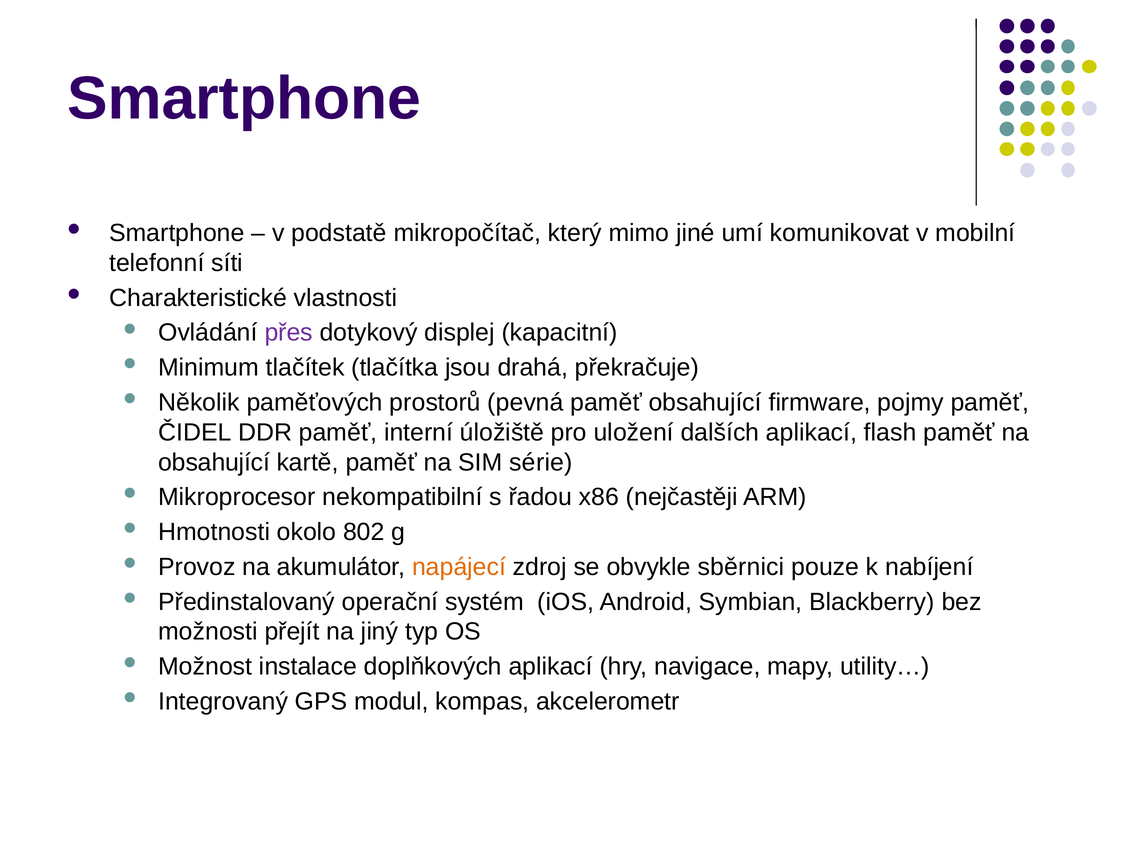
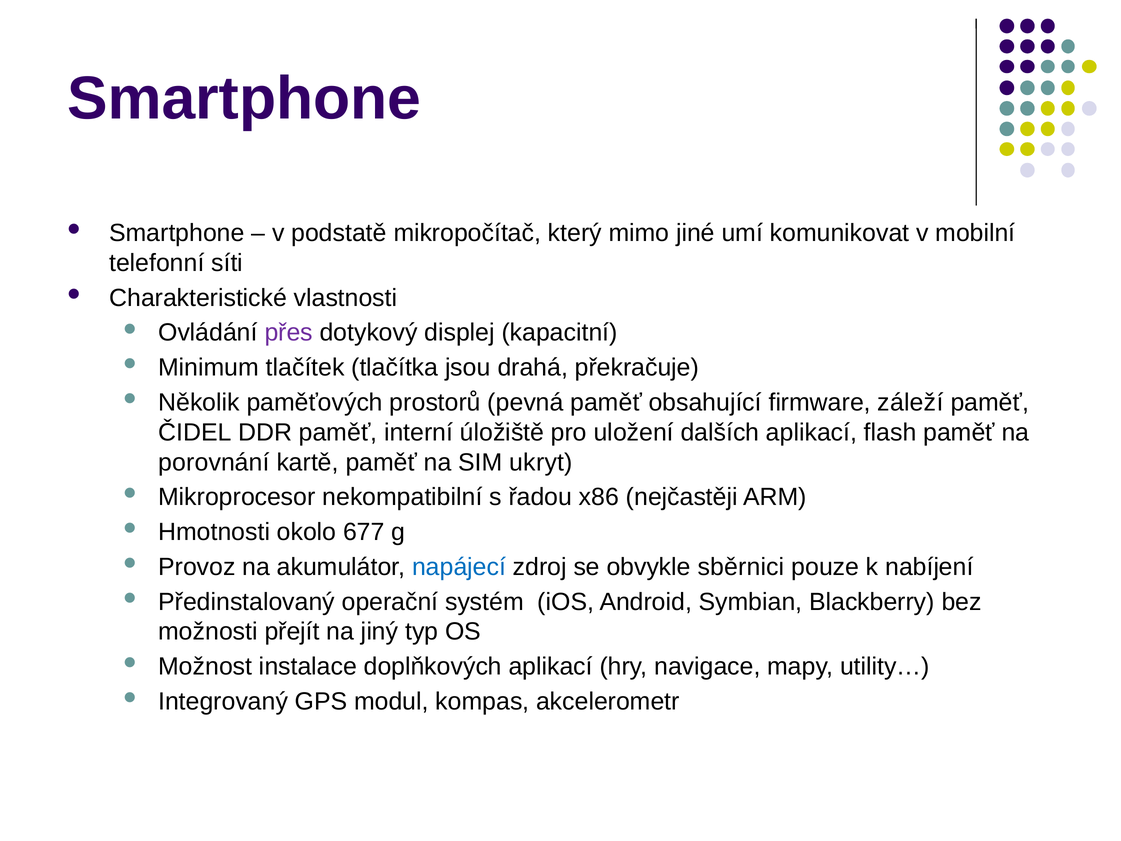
pojmy: pojmy -> záleží (910, 402)
obsahující: obsahující -> porovnání (214, 462)
série: série -> ukryt (541, 462)
802: 802 -> 677 (364, 532)
napájecí colour: orange -> blue (459, 567)
